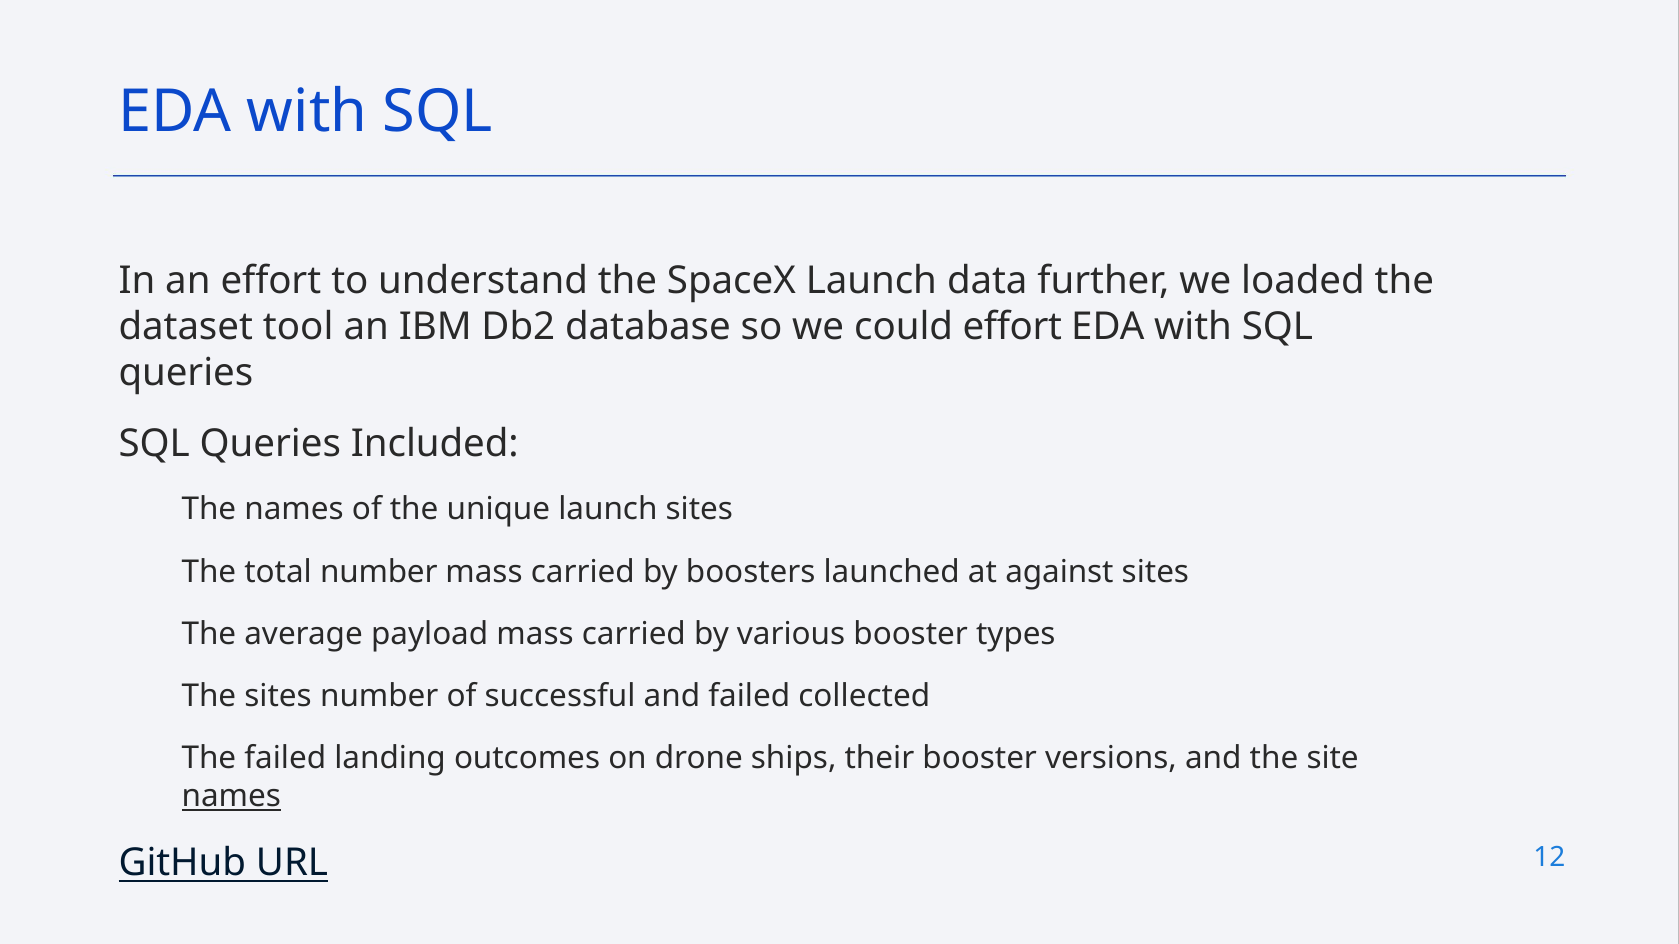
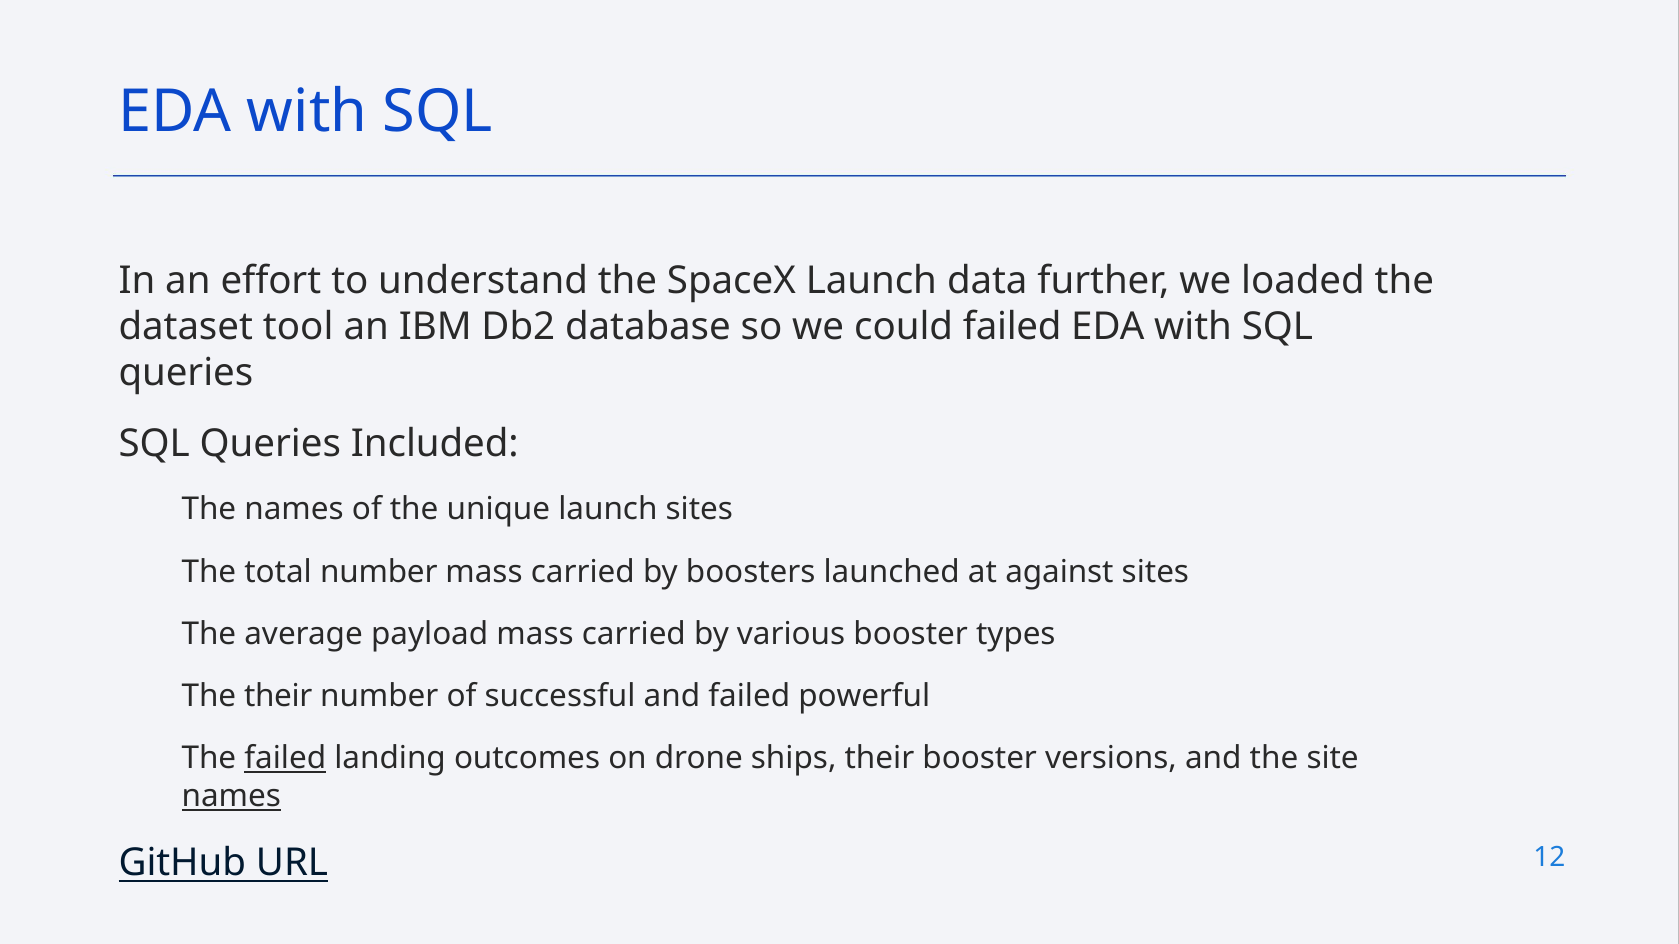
could effort: effort -> failed (1012, 327)
The sites: sites -> their (278, 697)
collected: collected -> powerful (864, 697)
failed underline: none -> present (285, 759)
